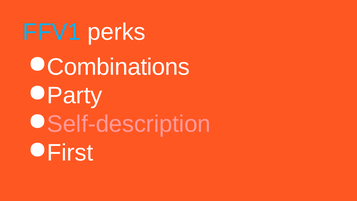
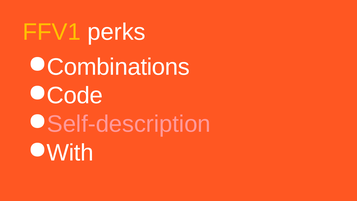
FFV1 colour: light blue -> yellow (52, 32)
Party: Party -> Code (75, 95)
First: First -> With (70, 153)
